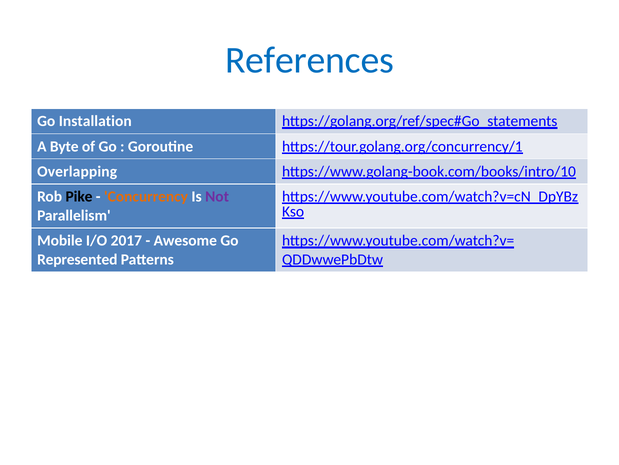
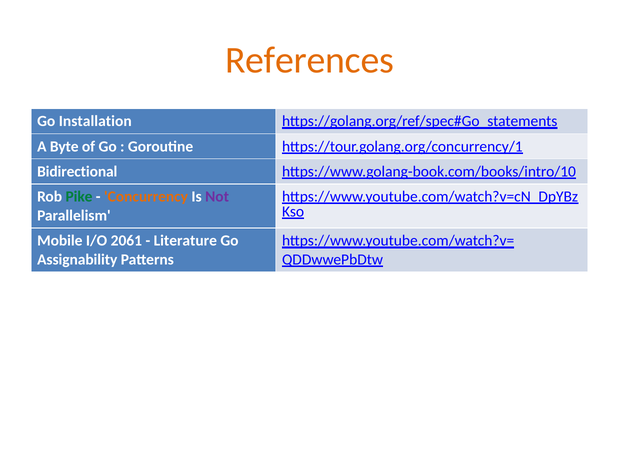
References colour: blue -> orange (310, 60)
Overlapping: Overlapping -> Bidirectional (77, 171)
Pike colour: black -> green (79, 196)
2017: 2017 -> 2061 (126, 240)
Awesome: Awesome -> Literature (185, 240)
Represented: Represented -> Assignability (77, 259)
